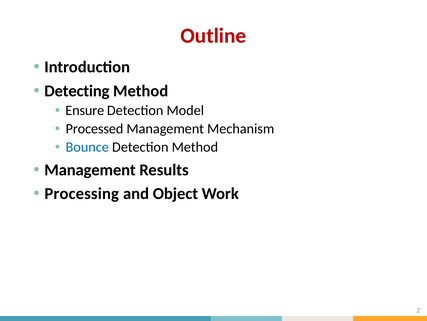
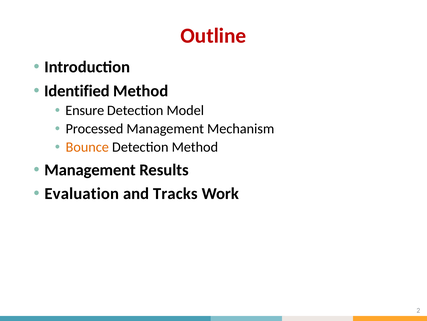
Detecting: Detecting -> Identified (77, 91)
Bounce colour: blue -> orange (87, 147)
Processing: Processing -> Evaluation (82, 193)
Object: Object -> Tracks (175, 193)
